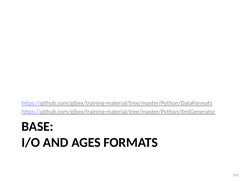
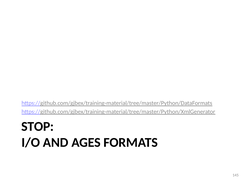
BASE: BASE -> STOP (38, 127)
